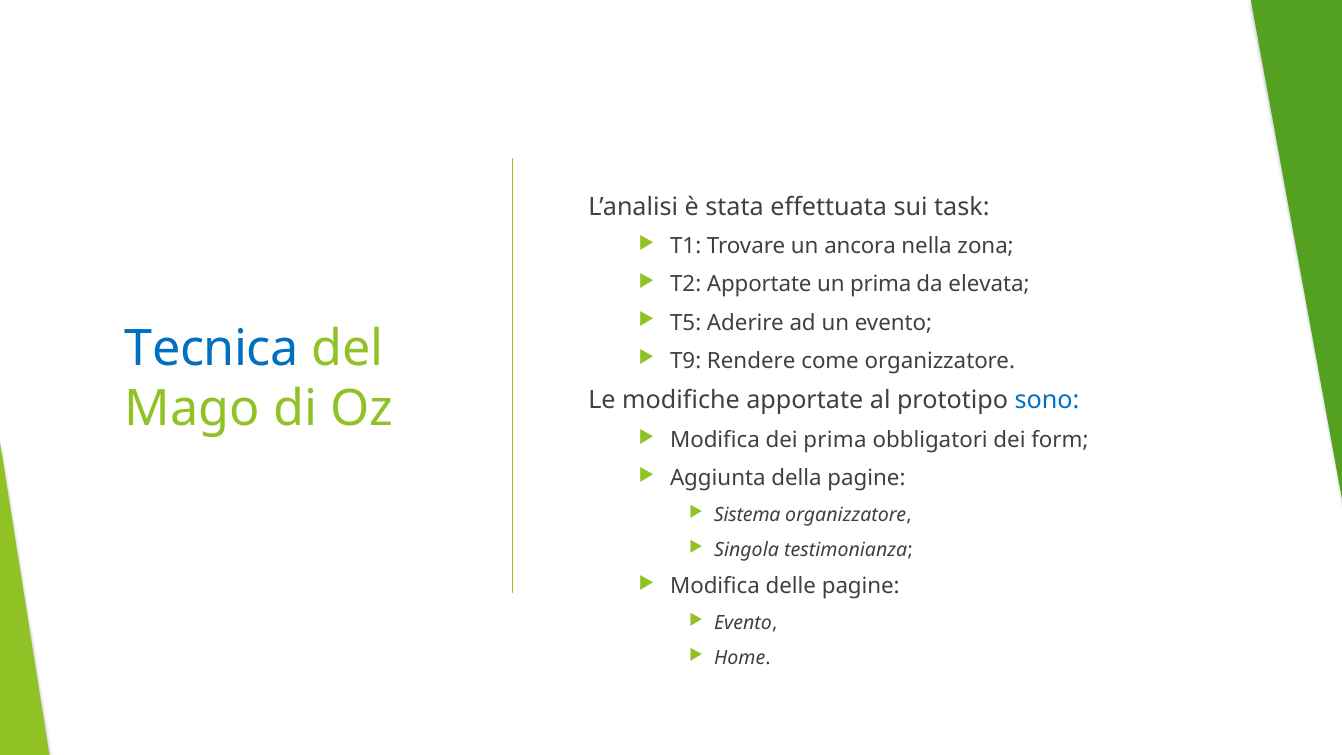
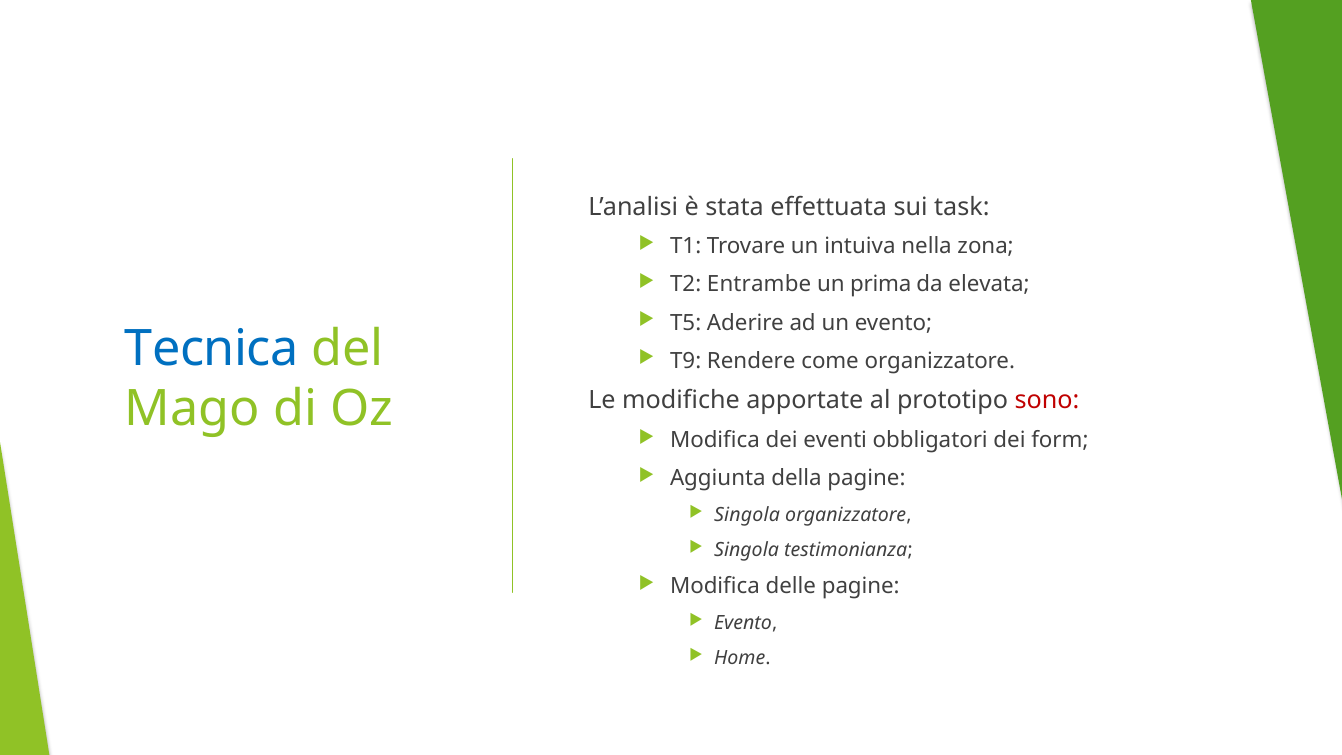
ancora: ancora -> intuiva (860, 246)
T2 Apportate: Apportate -> Entrambe (759, 285)
sono colour: blue -> red (1047, 400)
dei prima: prima -> eventi (835, 440)
Sistema: Sistema -> Singola (747, 515)
